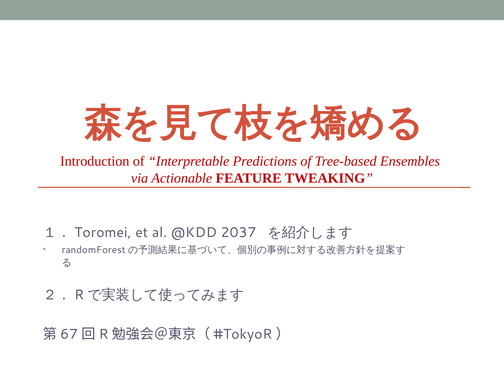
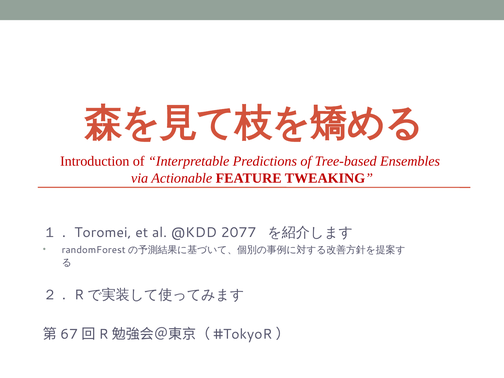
2037: 2037 -> 2077 (239, 233)
